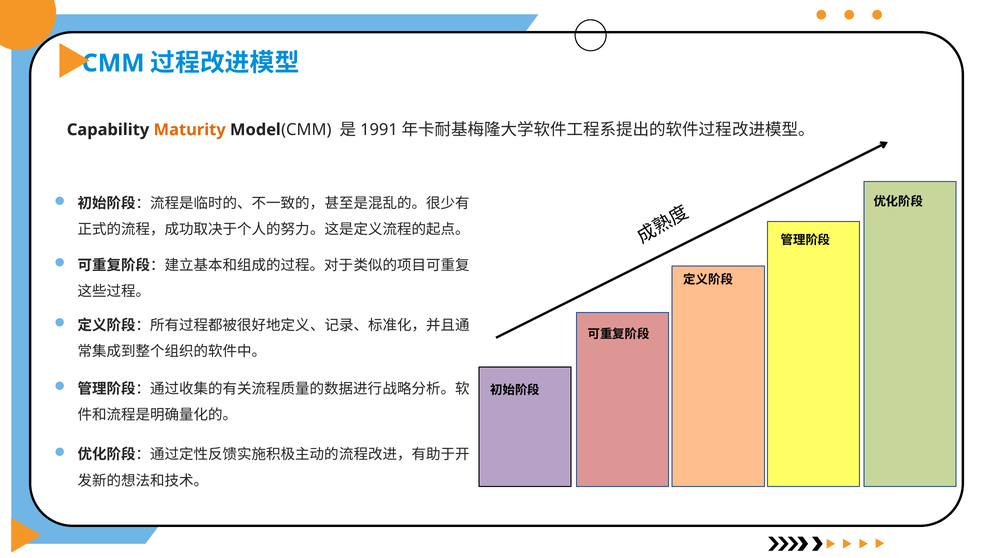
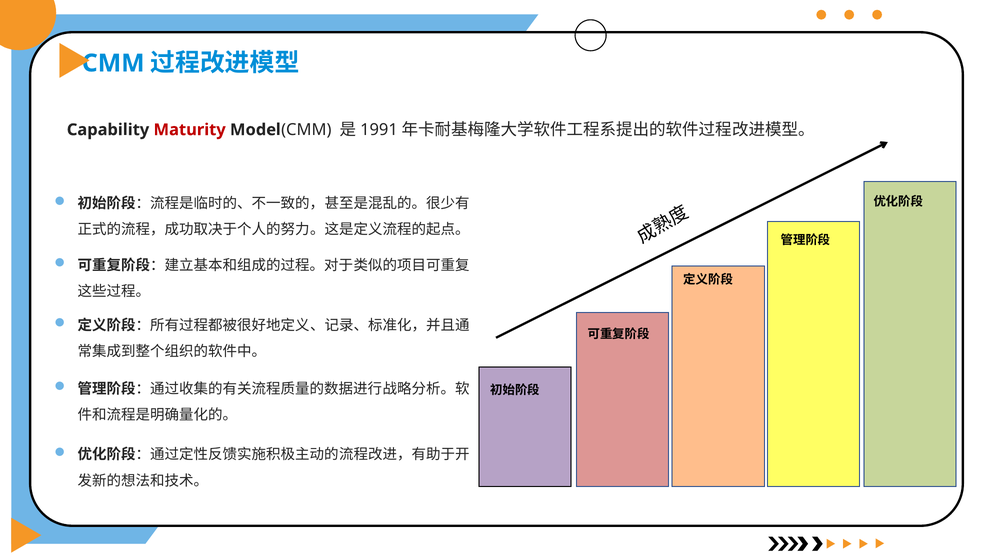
Maturity colour: orange -> red (190, 130)
